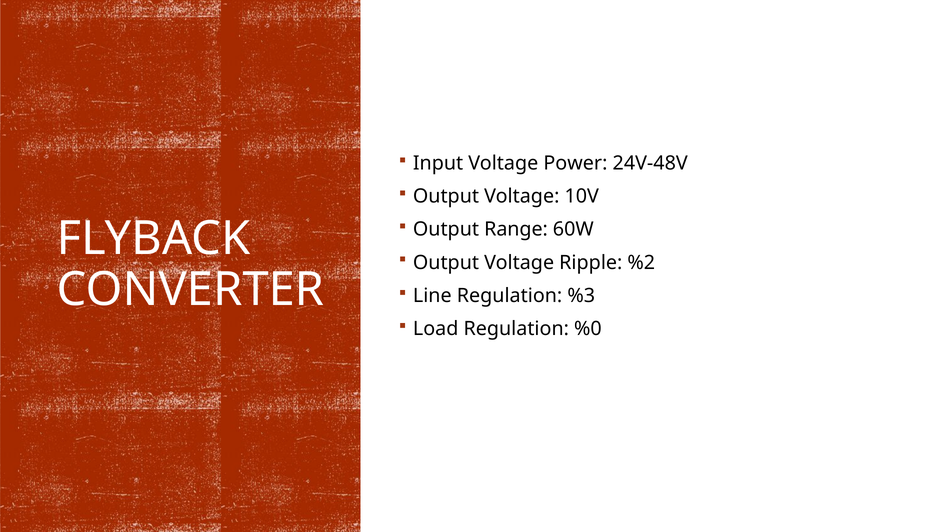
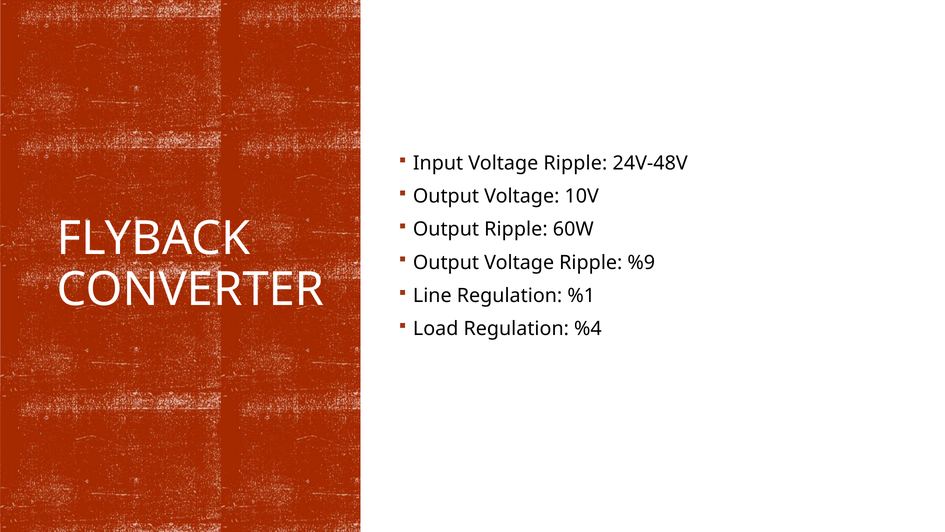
Input Voltage Power: Power -> Ripple (575, 163)
Output Range: Range -> Ripple (516, 229)
%2: %2 -> %9 (641, 262)
%3: %3 -> %1 (581, 295)
%0: %0 -> %4 (588, 329)
